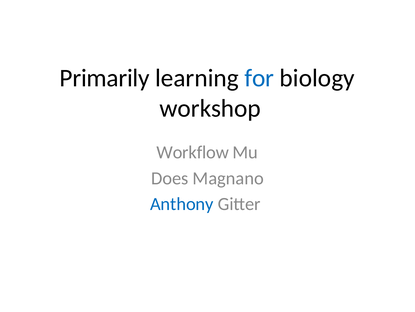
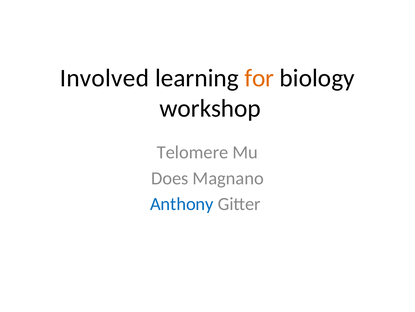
Primarily: Primarily -> Involved (104, 78)
for colour: blue -> orange (259, 78)
Workflow: Workflow -> Telomere (193, 152)
